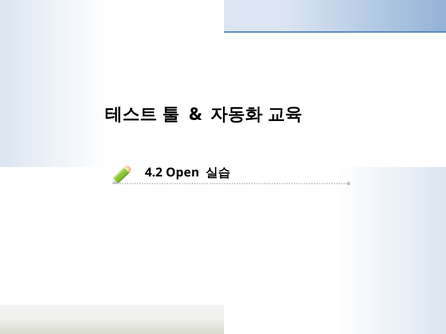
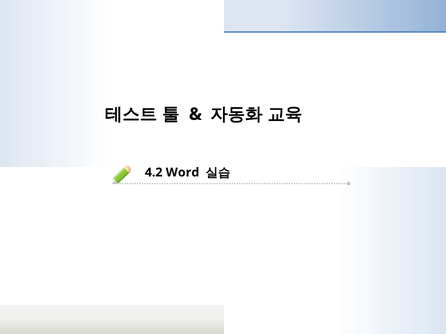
Open: Open -> Word (183, 173)
